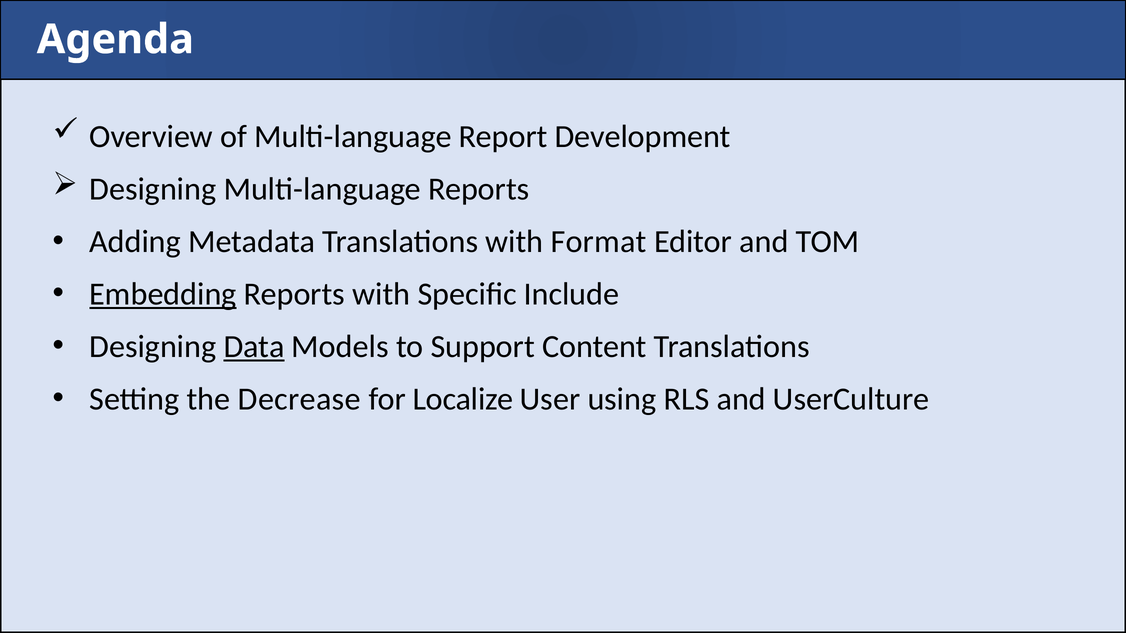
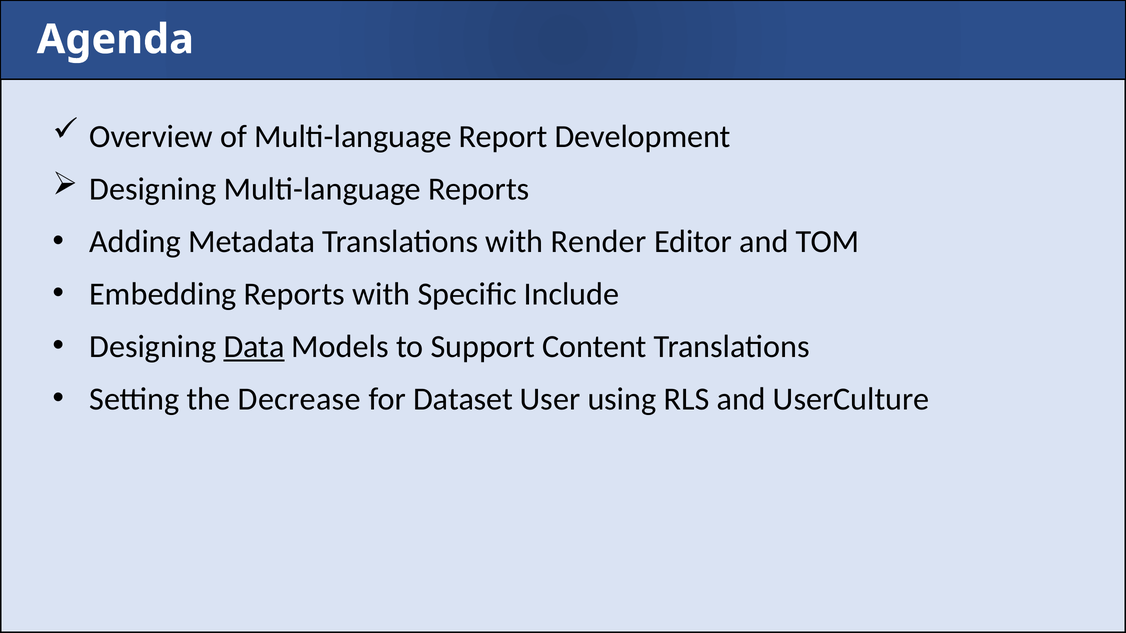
Format: Format -> Render (599, 242)
Embedding underline: present -> none (163, 294)
Localize: Localize -> Dataset (463, 399)
